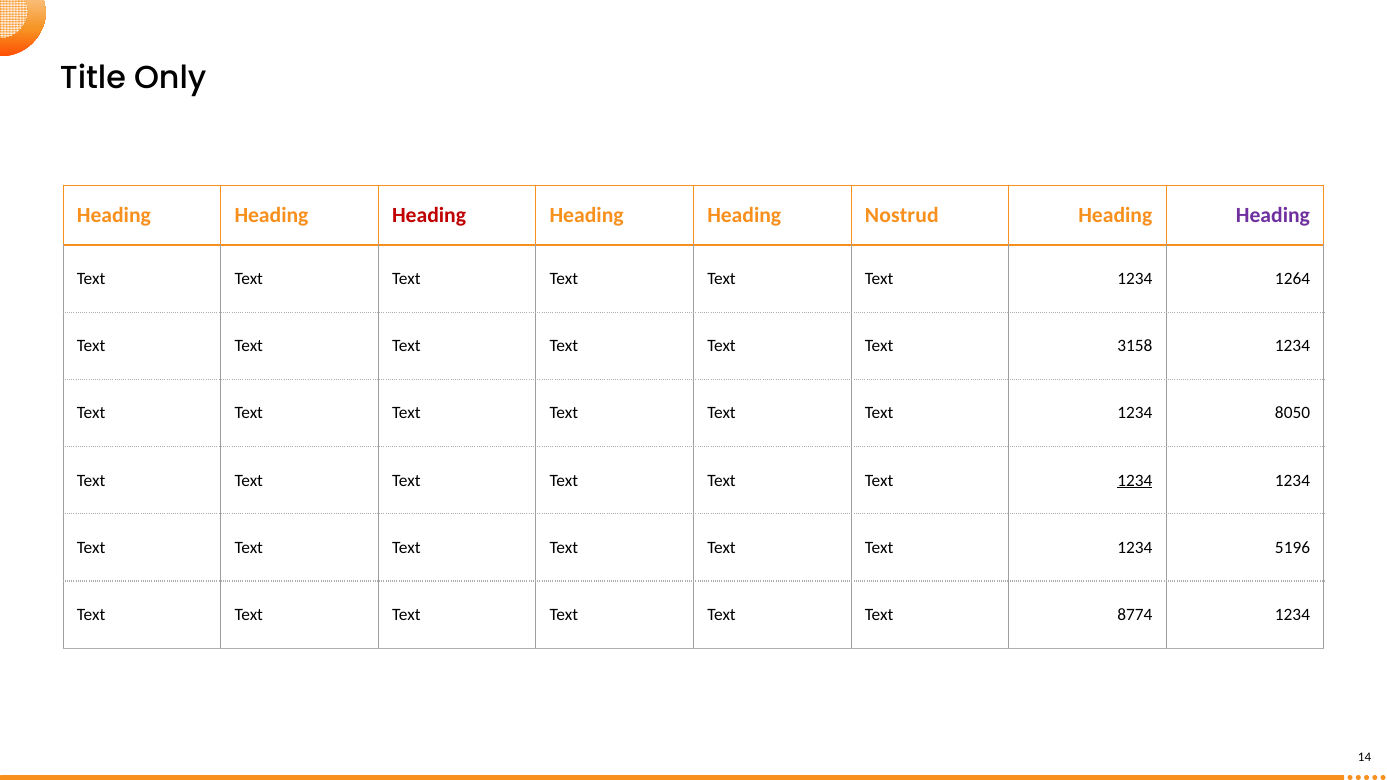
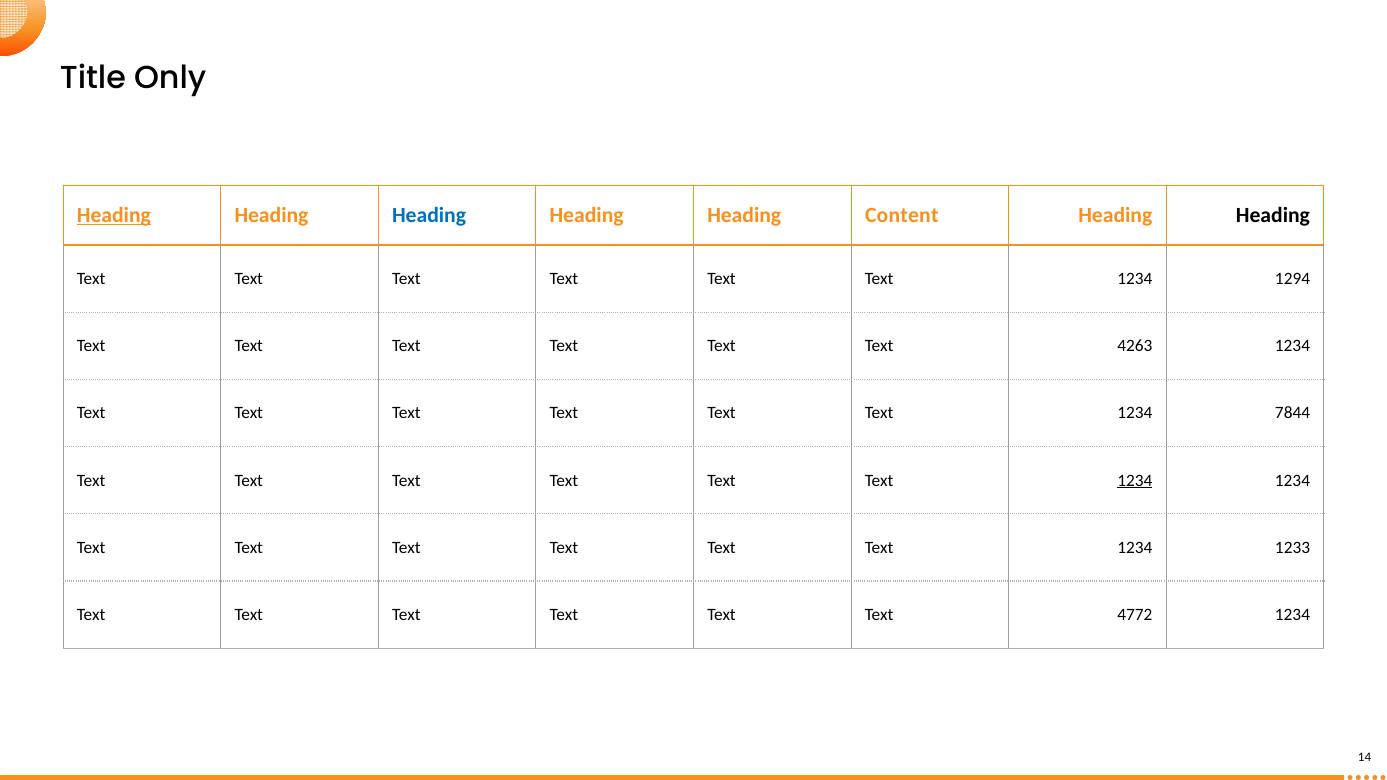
Heading underline: none -> present (114, 215)
Heading colour: red -> blue (429, 215)
Nostrud: Nostrud -> Content (902, 215)
Heading colour: purple -> black (1273, 215)
1264: 1264 -> 1294 (1293, 279)
3158: 3158 -> 4263 (1135, 346)
8050: 8050 -> 7844 (1293, 413)
5196: 5196 -> 1233 (1293, 548)
8774: 8774 -> 4772 (1135, 615)
